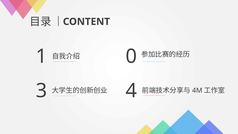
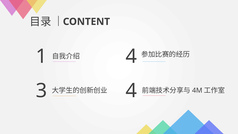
0: 0 -> 4 (131, 56)
